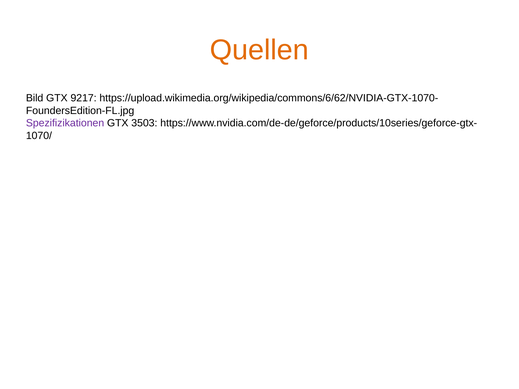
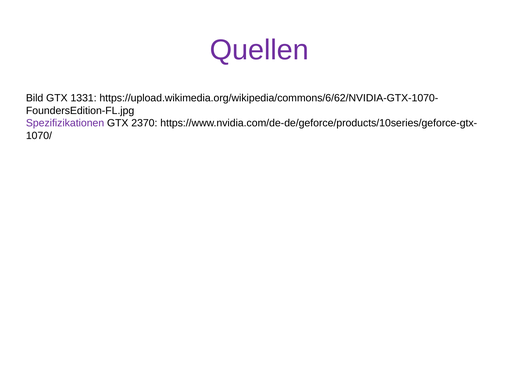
Quellen colour: orange -> purple (259, 50)
9217: 9217 -> 1331 (84, 98)
3503: 3503 -> 2370 (144, 123)
